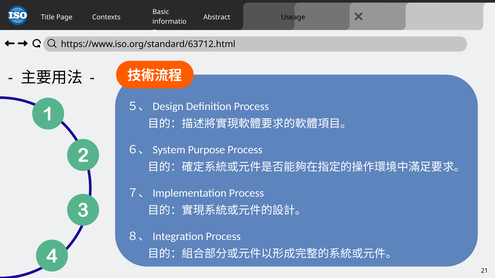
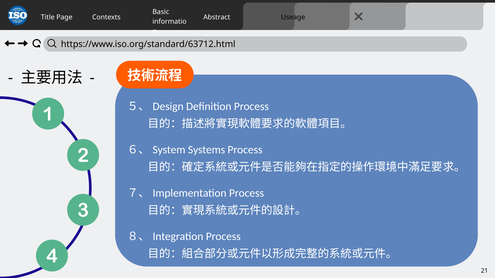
Purpose: Purpose -> Systems (207, 150)
